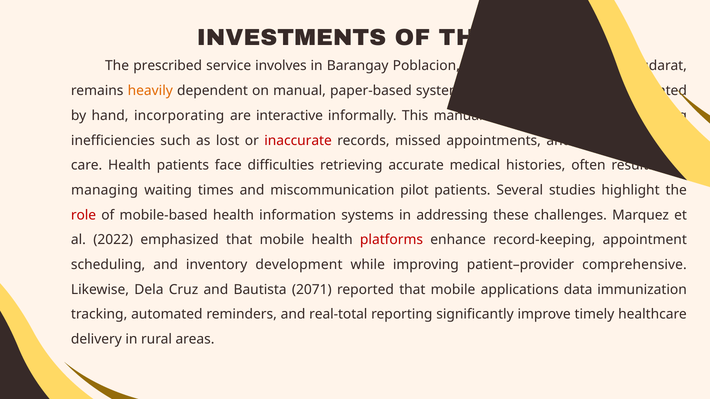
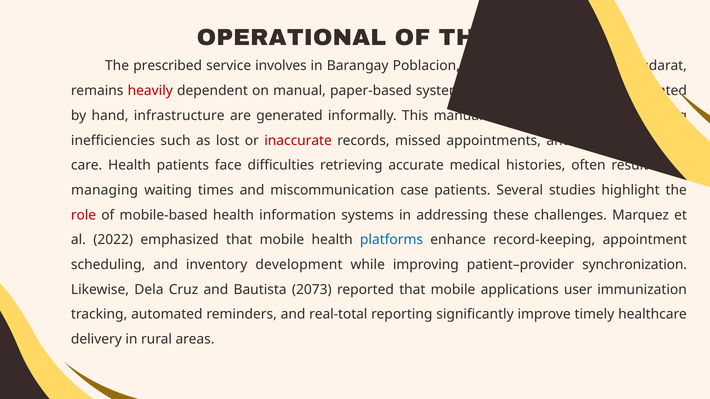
INVESTMENTS: INVESTMENTS -> OPERATIONAL (291, 37)
heavily colour: orange -> red (150, 91)
incorporating: incorporating -> infrastructure (179, 116)
interactive: interactive -> generated (290, 116)
pilot: pilot -> case (414, 190)
platforms colour: red -> blue (392, 240)
comprehensive: comprehensive -> synchronization (635, 265)
2071: 2071 -> 2073 (312, 290)
data: data -> user (578, 290)
